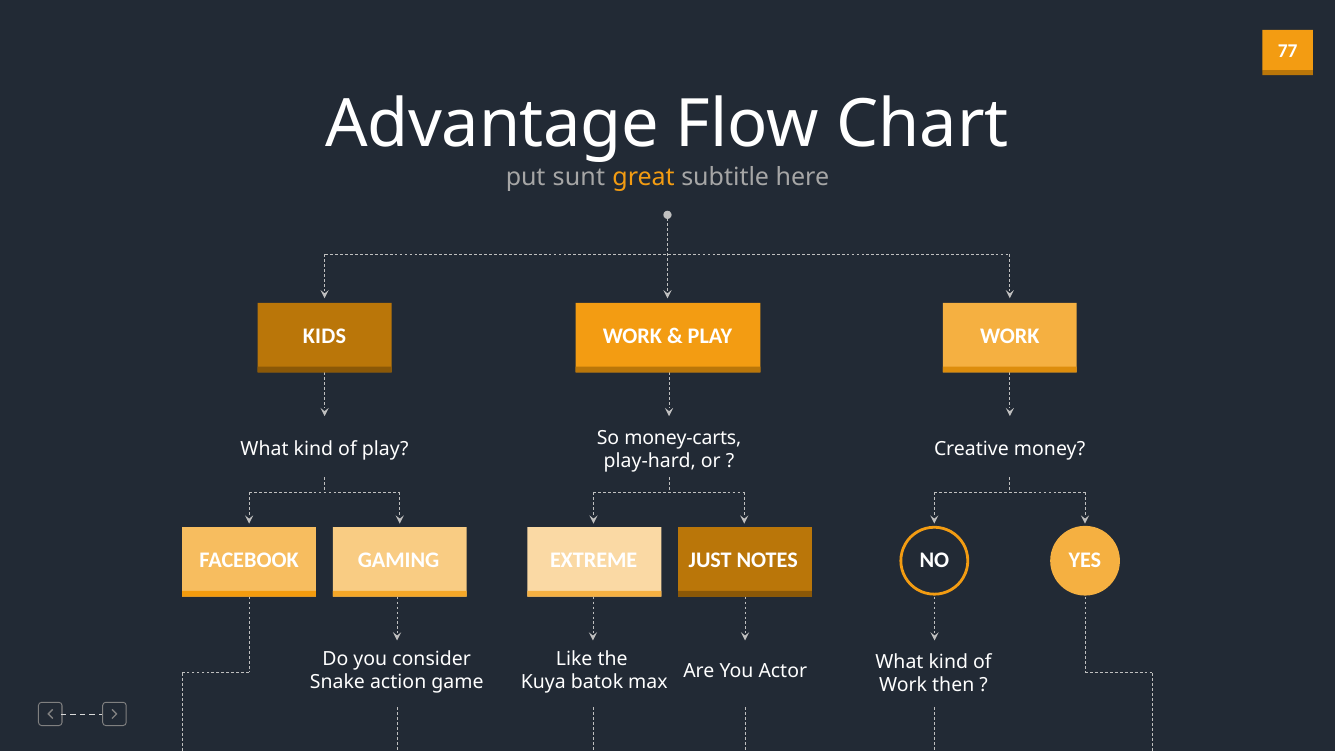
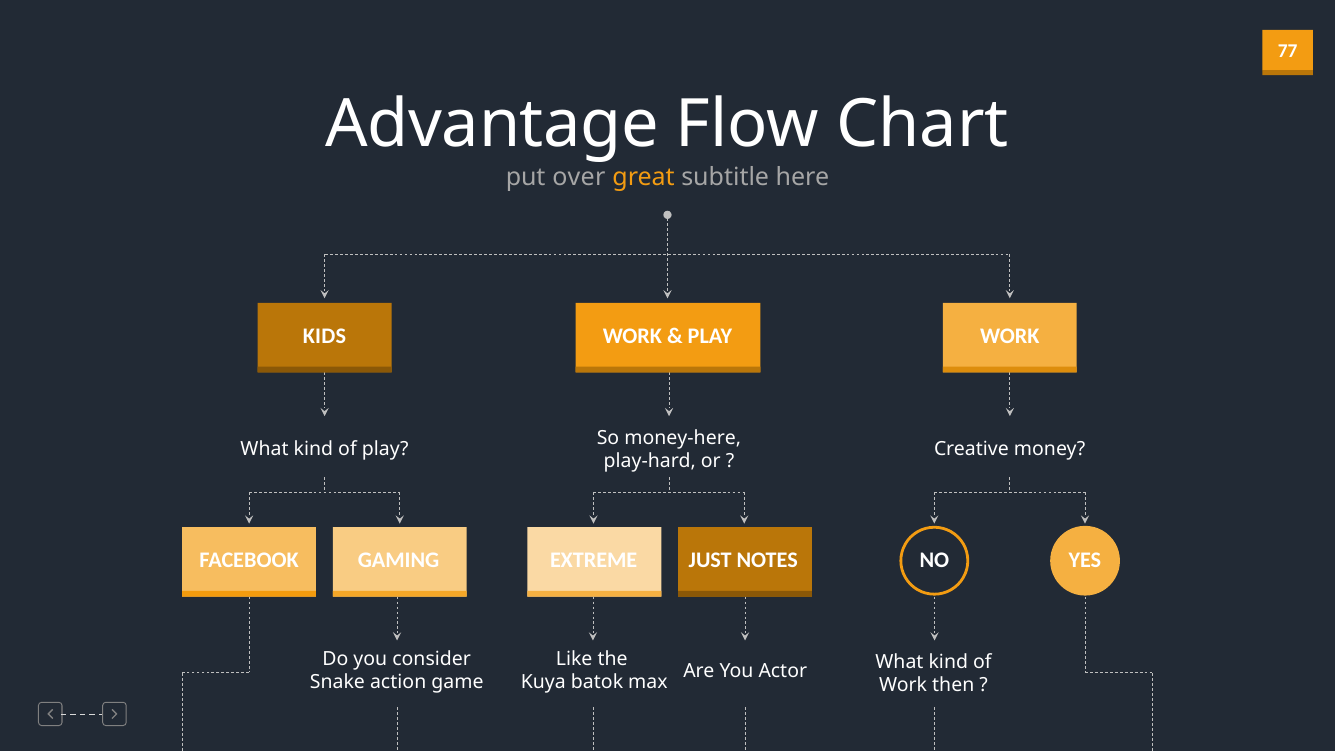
sunt: sunt -> over (579, 177)
money-carts: money-carts -> money-here (683, 438)
